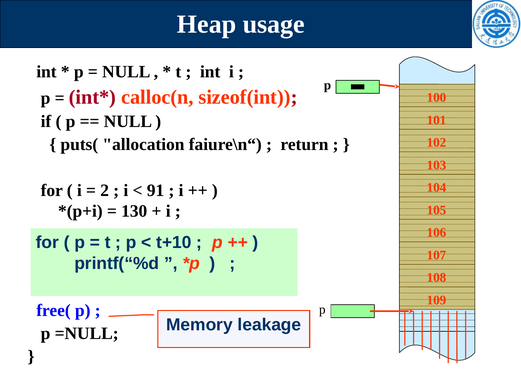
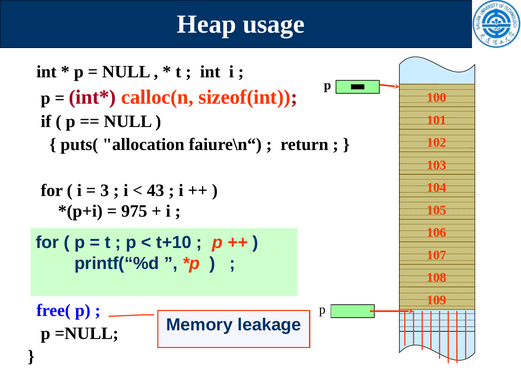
2: 2 -> 3 (105, 190)
91: 91 -> 43 (156, 190)
130: 130 -> 975 (134, 211)
